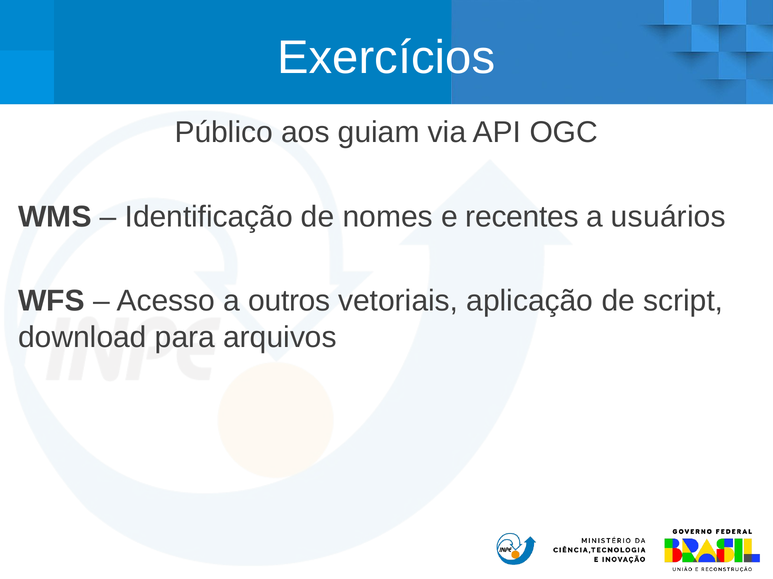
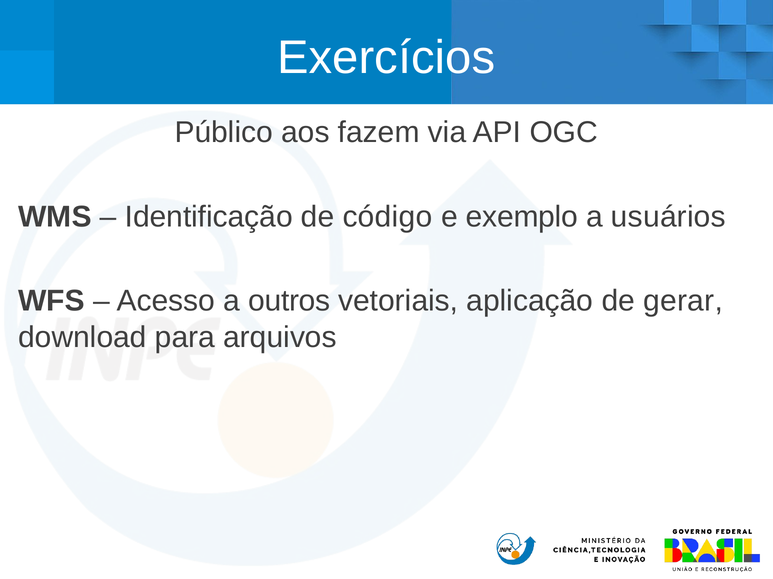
guiam: guiam -> fazem (379, 133)
nomes: nomes -> código (388, 217)
recentes: recentes -> exemplo (522, 217)
script: script -> gerar (683, 301)
